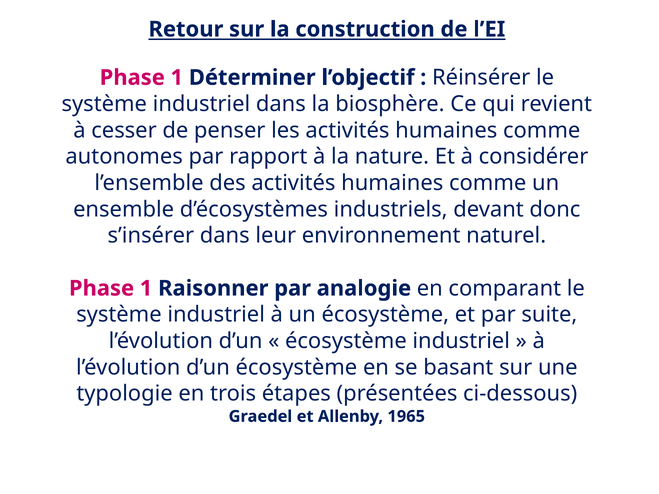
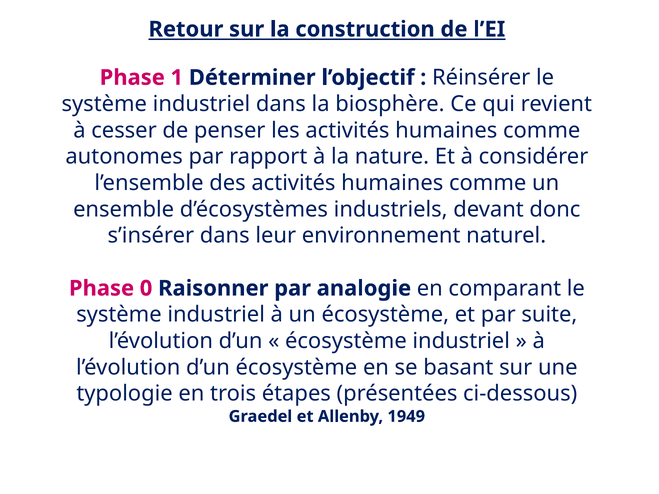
1: 1 -> 0 (146, 288)
1965: 1965 -> 1949 (406, 417)
